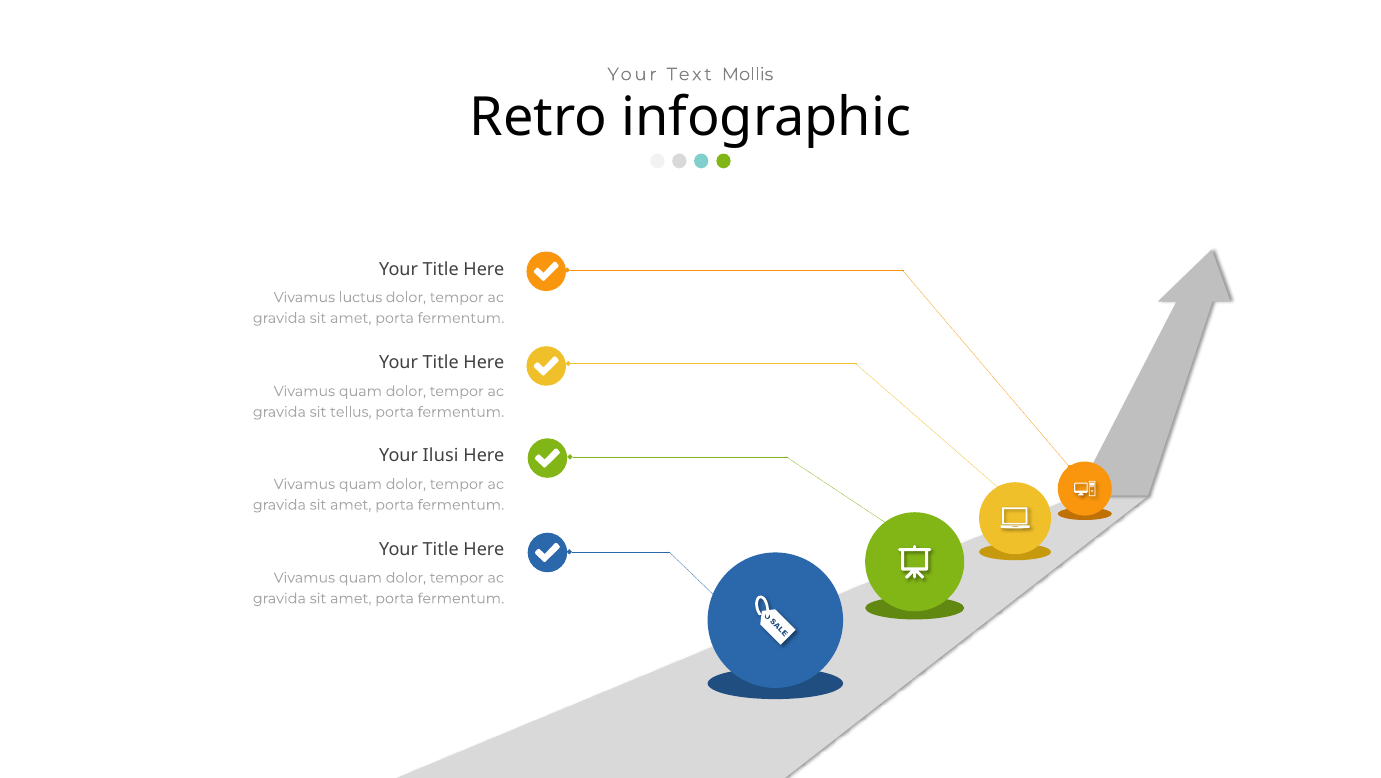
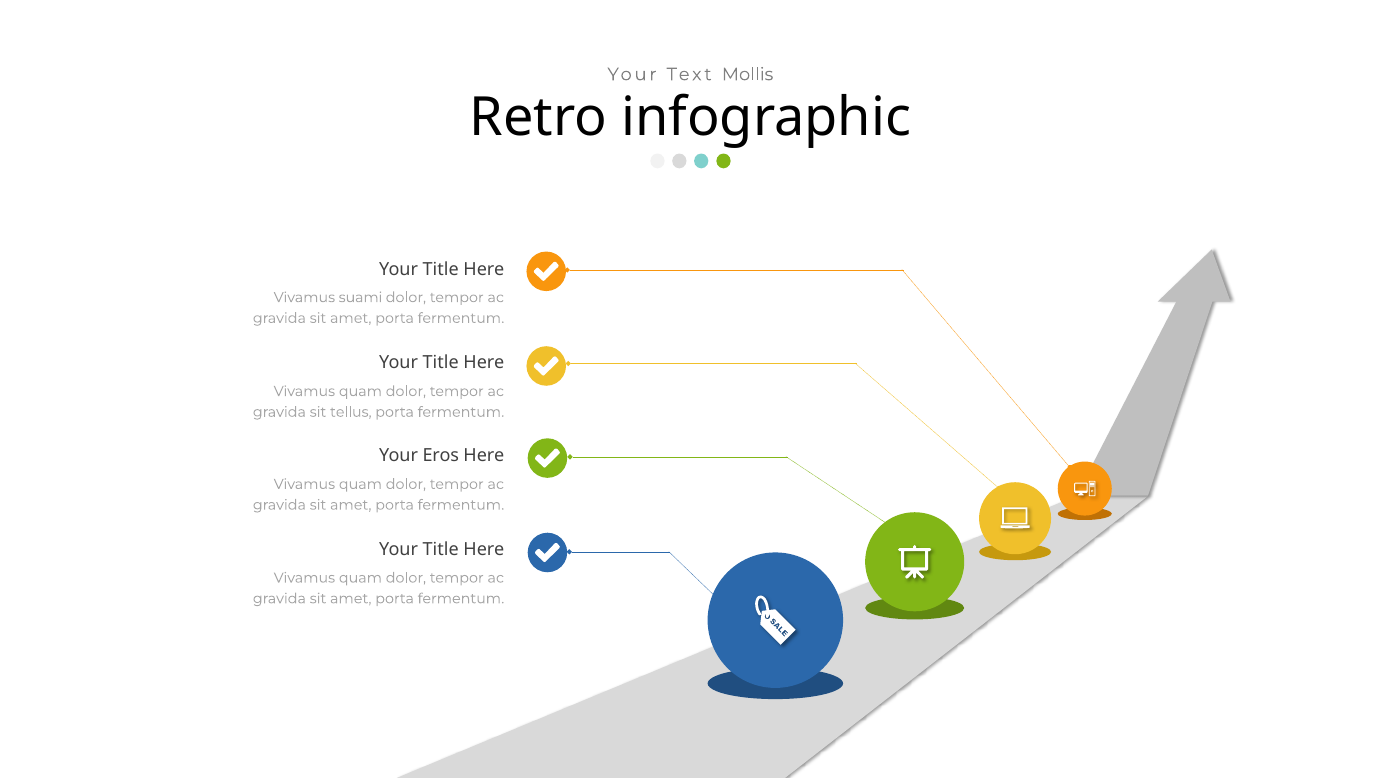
luctus: luctus -> suami (361, 297)
Ilusi: Ilusi -> Eros (441, 456)
